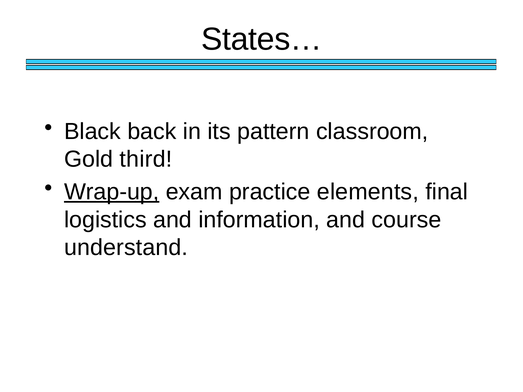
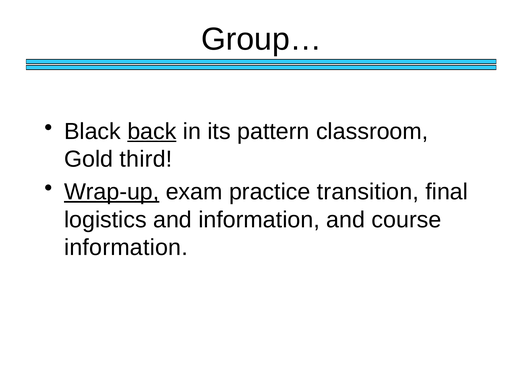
States…: States… -> Group… (261, 39)
back underline: none -> present (152, 132)
elements: elements -> transition (368, 192)
understand: understand -> information (126, 248)
